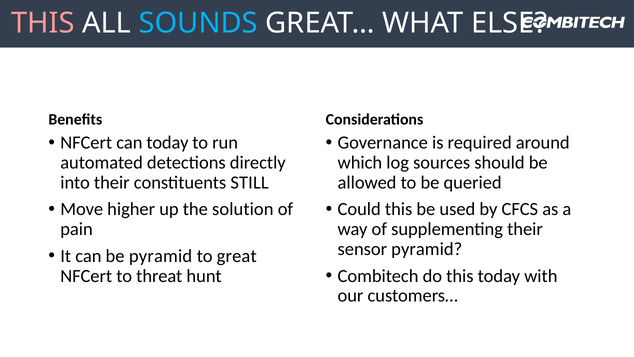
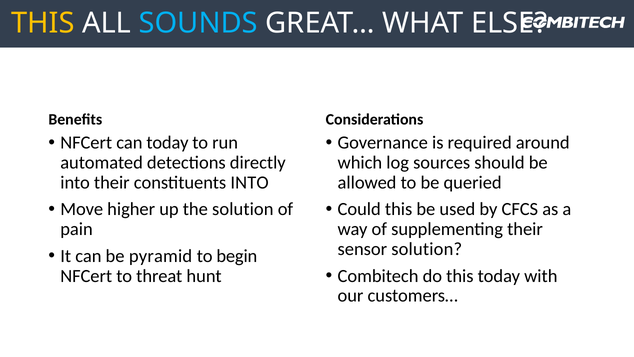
THIS colour: pink -> yellow (43, 23)
constituents STILL: STILL -> INTO (250, 182)
sensor pyramid: pyramid -> solution (427, 249)
great: great -> begin (237, 256)
